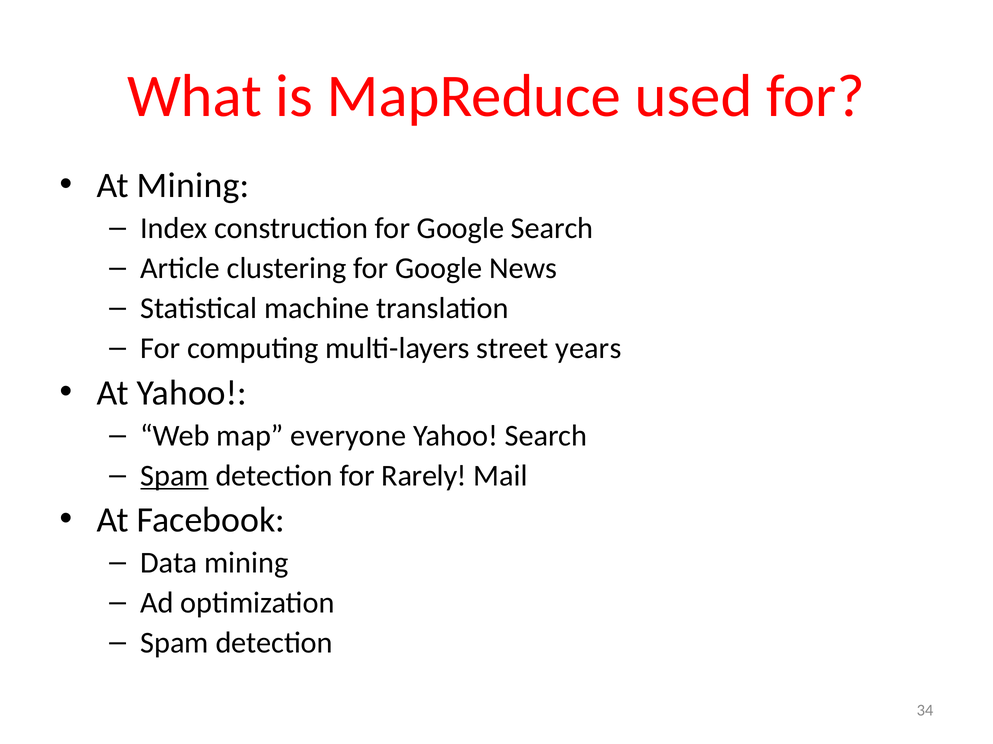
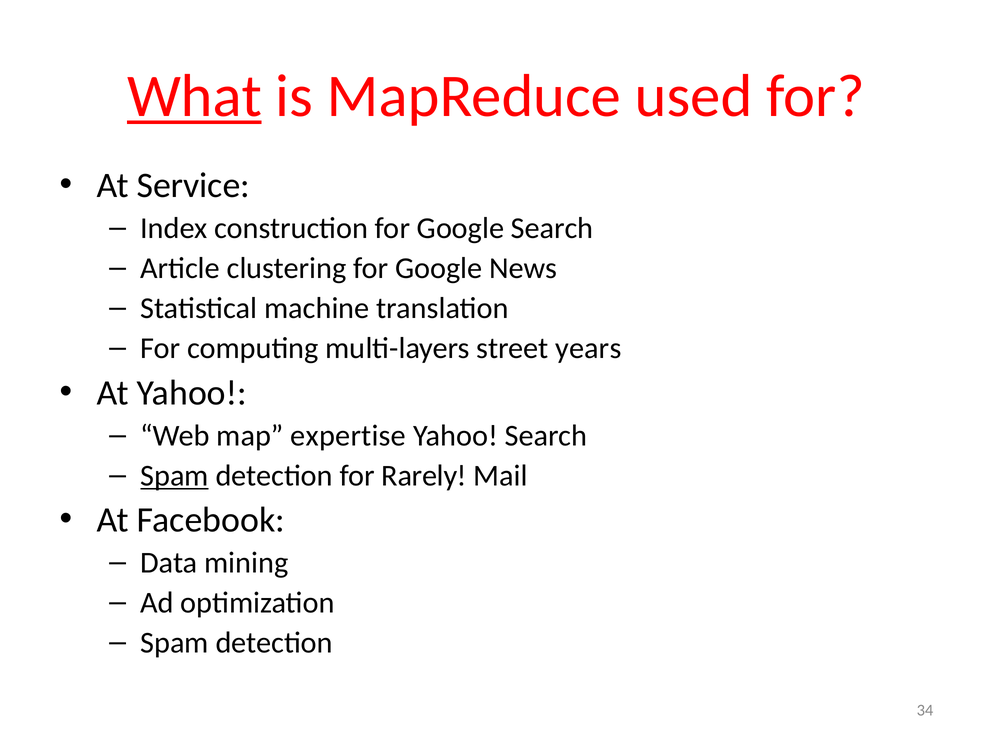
What underline: none -> present (195, 96)
At Mining: Mining -> Service (193, 186)
everyone: everyone -> expertise (348, 436)
